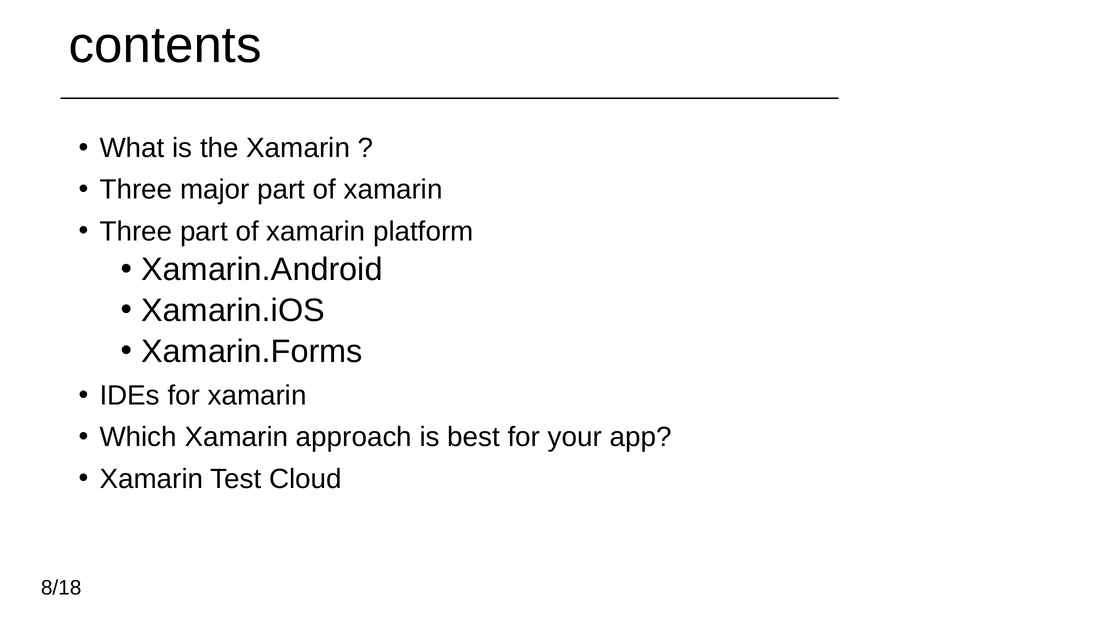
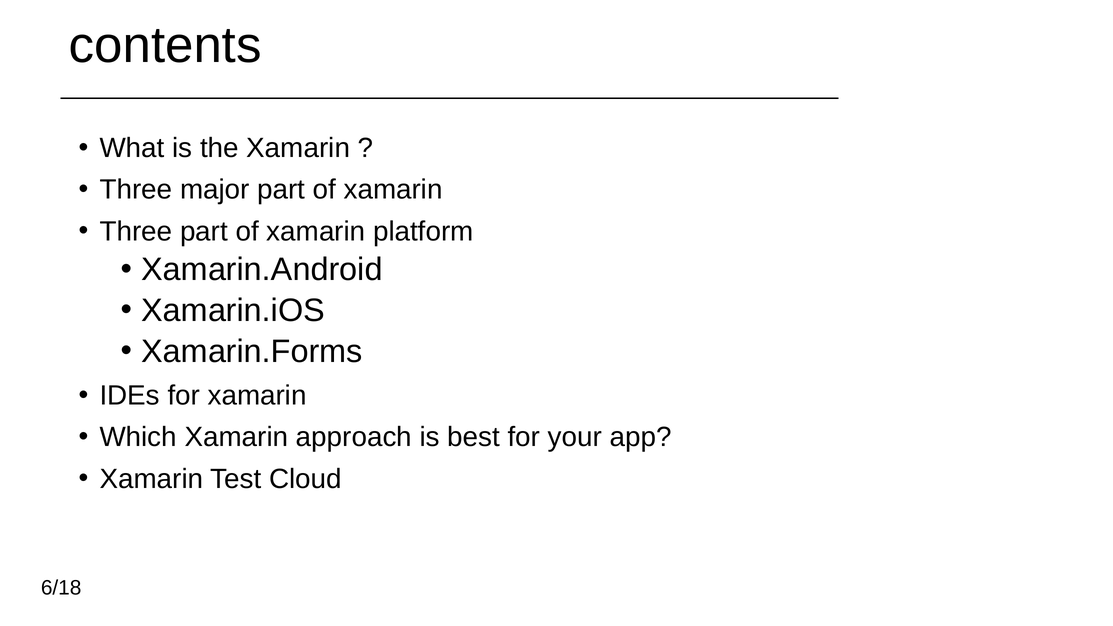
8/18: 8/18 -> 6/18 (61, 588)
